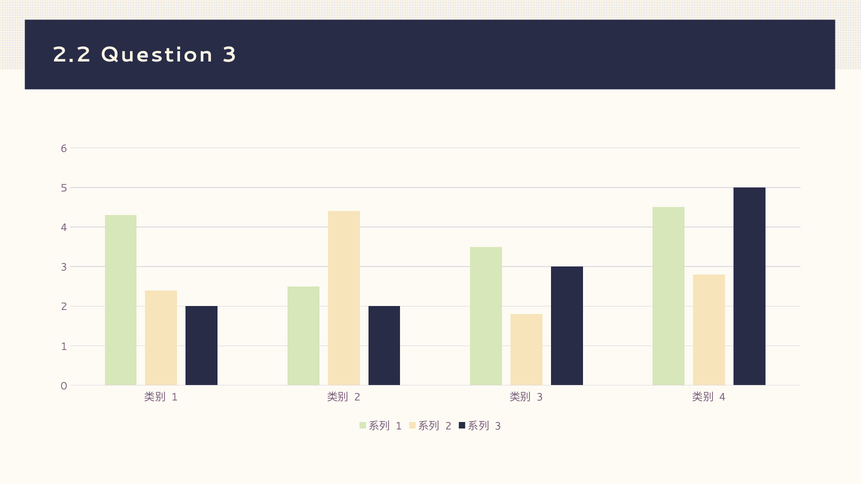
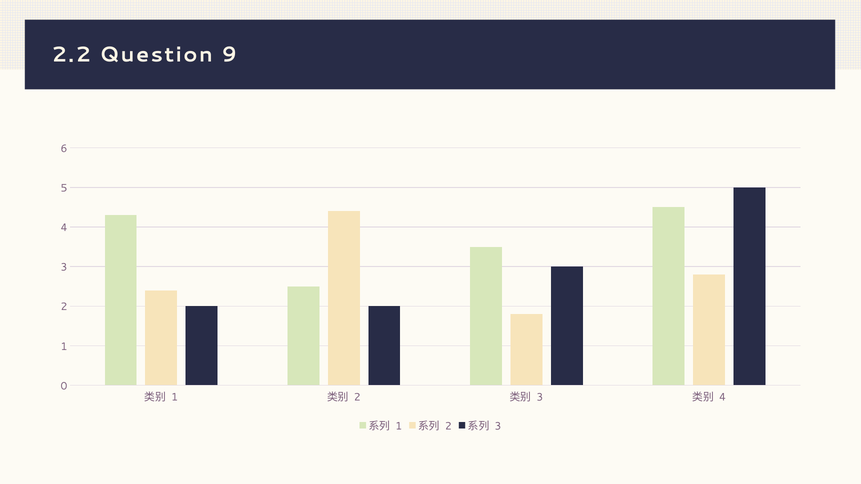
Question 3: 3 -> 9 (229, 55)
